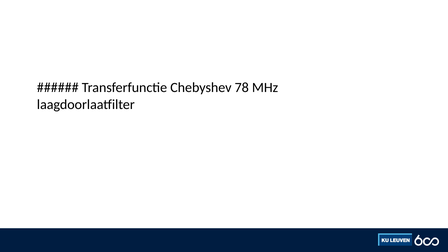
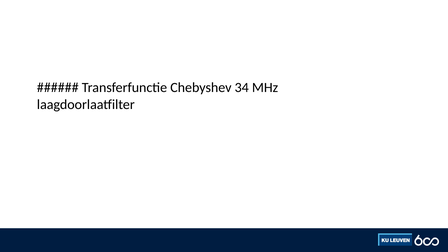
78: 78 -> 34 (242, 88)
